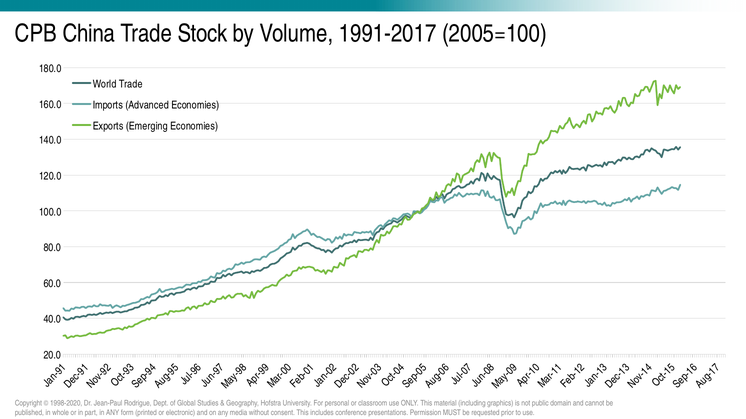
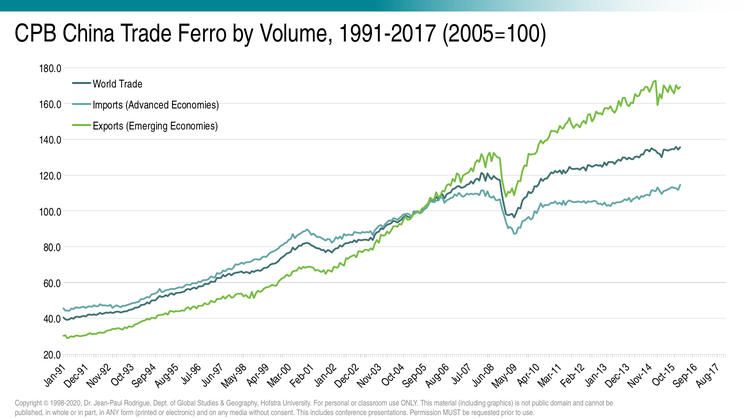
Stock: Stock -> Ferro (202, 33)
